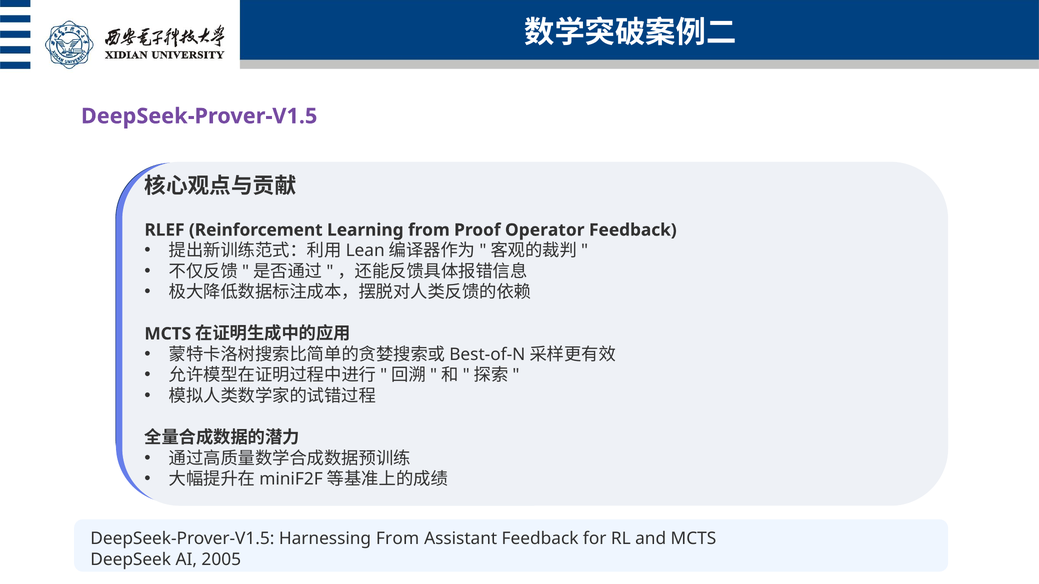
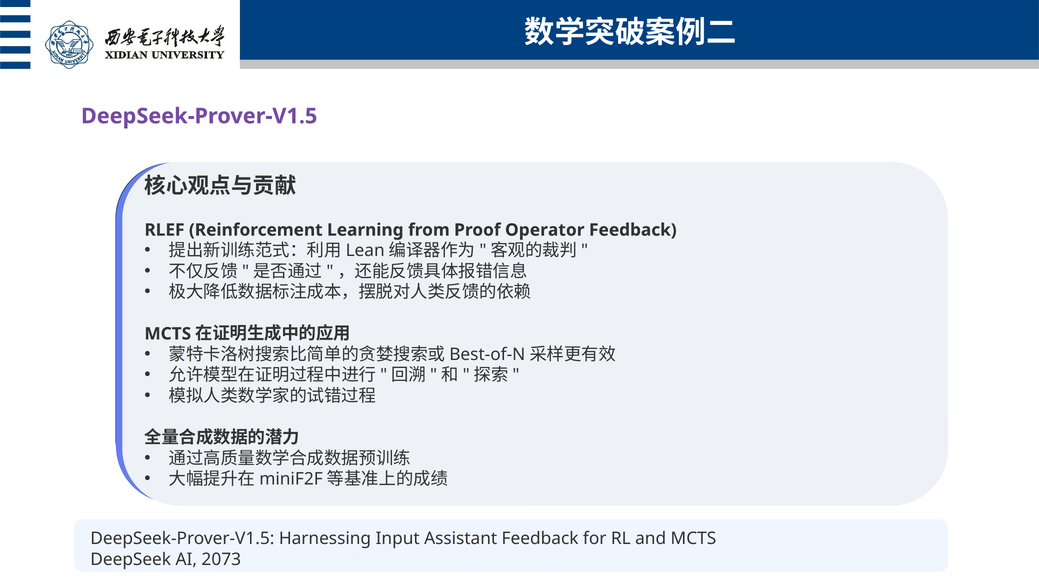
Harnessing From: From -> Input (398, 539)
2005: 2005 -> 2073 (221, 560)
